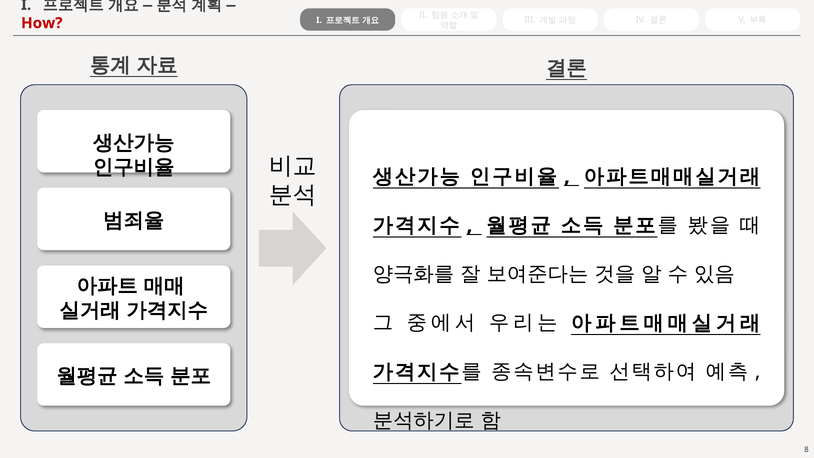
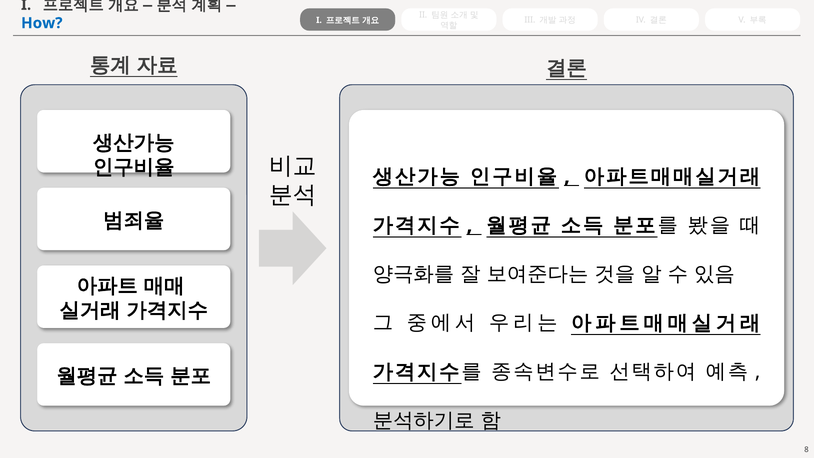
How colour: red -> blue (42, 23)
